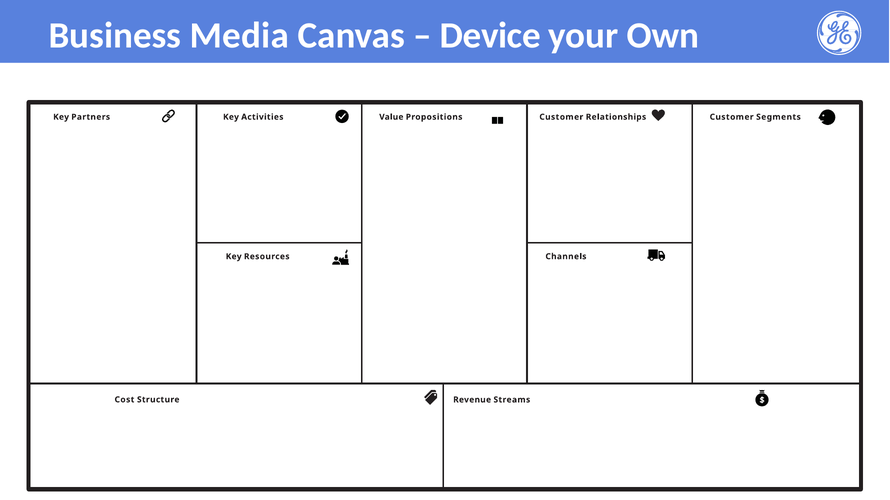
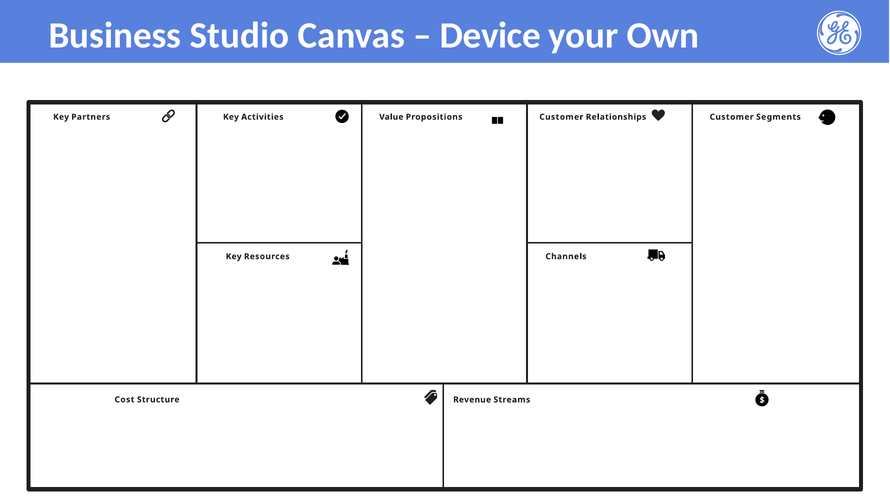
Media: Media -> Studio (239, 36)
